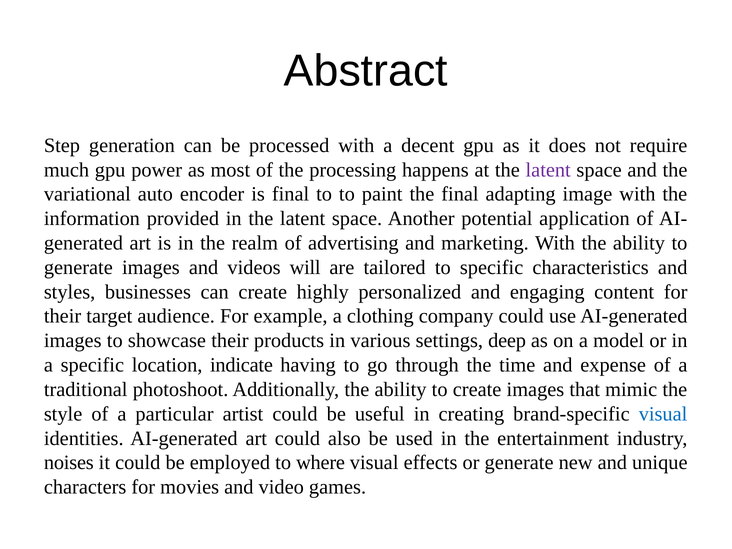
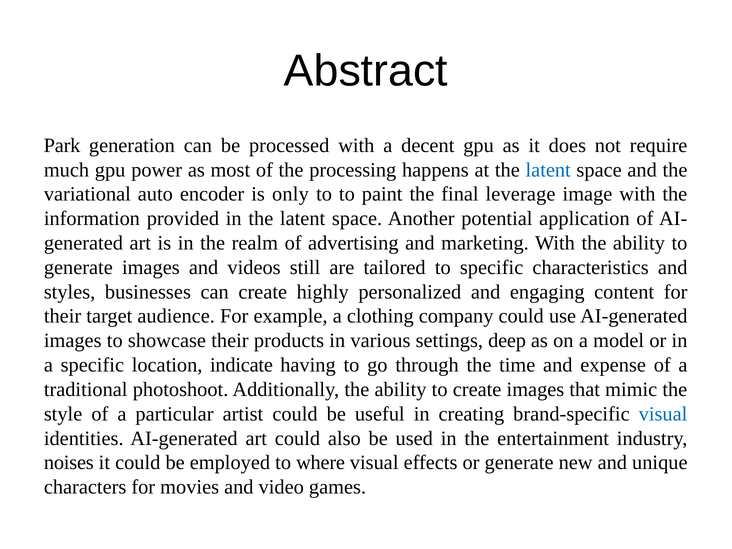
Step: Step -> Park (62, 145)
latent colour: purple -> blue (548, 170)
is final: final -> only (290, 194)
adapting: adapting -> leverage (521, 194)
will: will -> still (305, 267)
